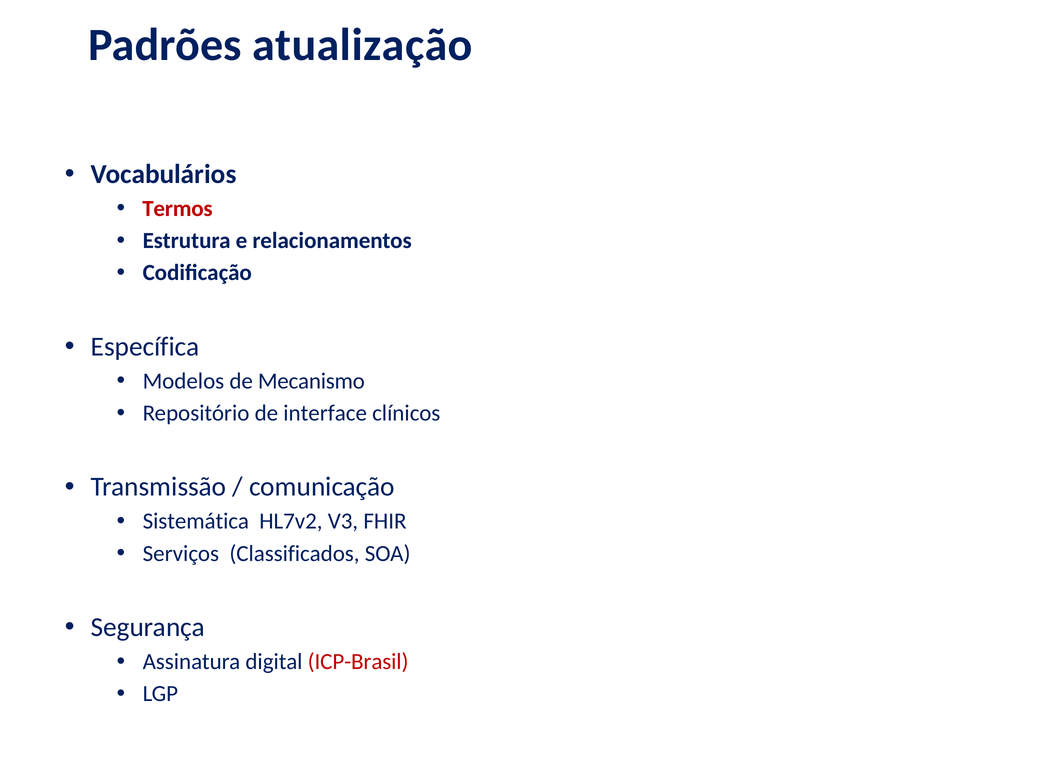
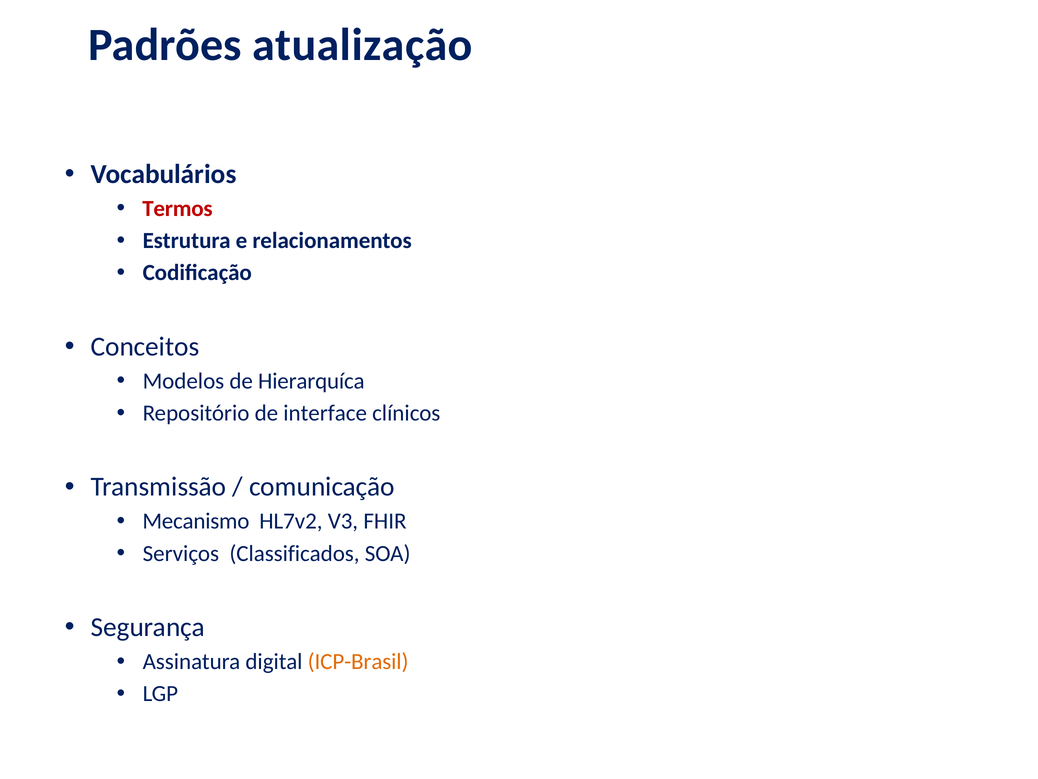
Específica: Específica -> Conceitos (145, 346)
Mecanismo: Mecanismo -> Hierarquíca (311, 381)
Sistemática: Sistemática -> Mecanismo (196, 521)
ICP-Brasil colour: red -> orange (358, 661)
